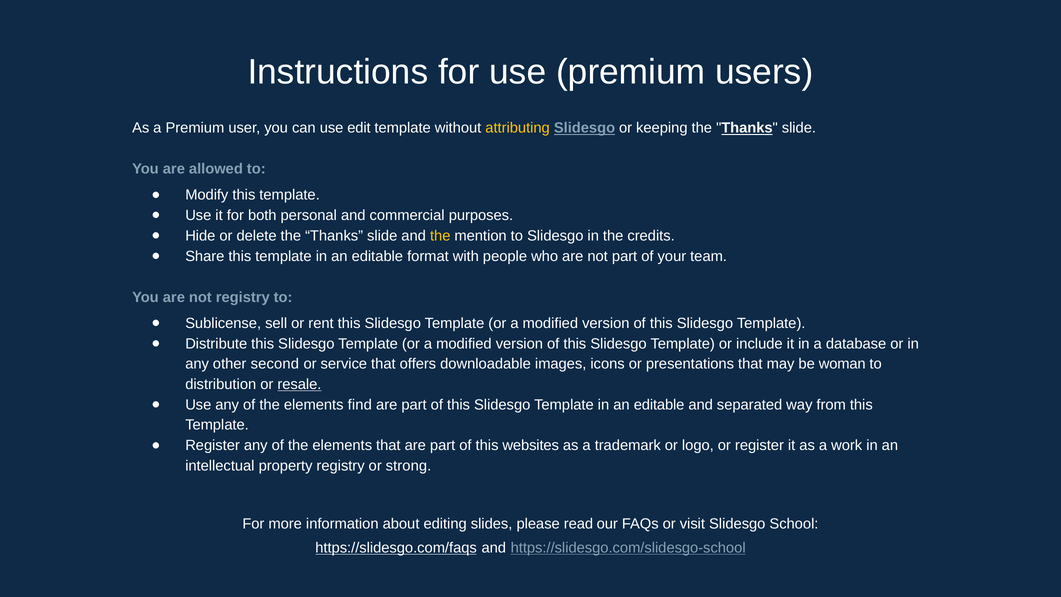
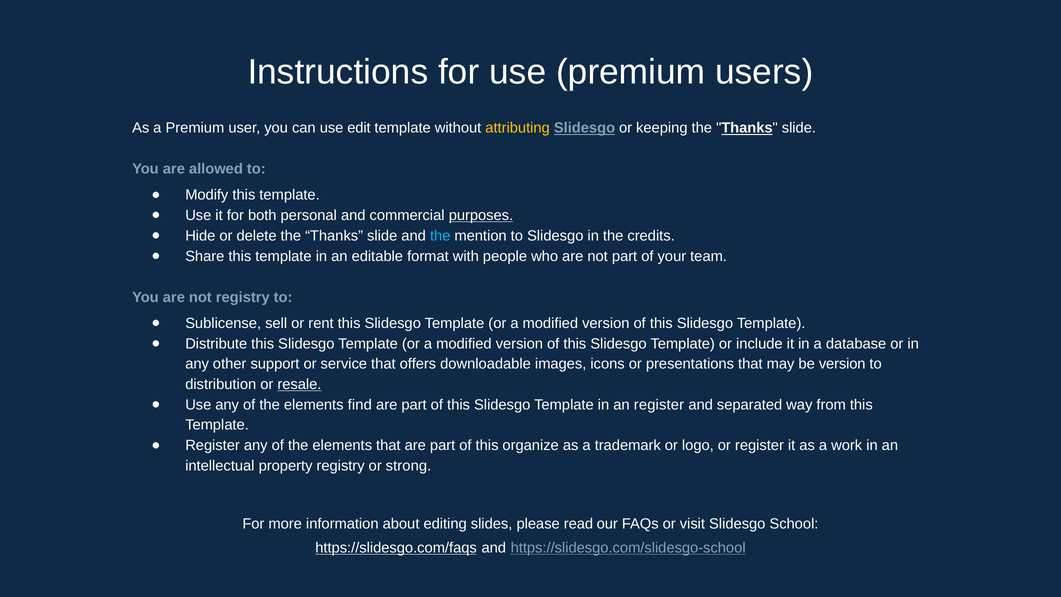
purposes underline: none -> present (481, 215)
the colour: yellow -> light blue (440, 236)
second: second -> support (275, 364)
be woman: woman -> version (842, 364)
editable: editable -> register (659, 405)
websites: websites -> organize (531, 445)
